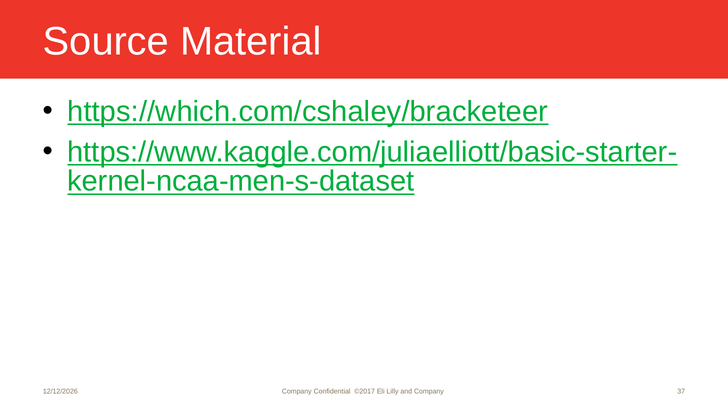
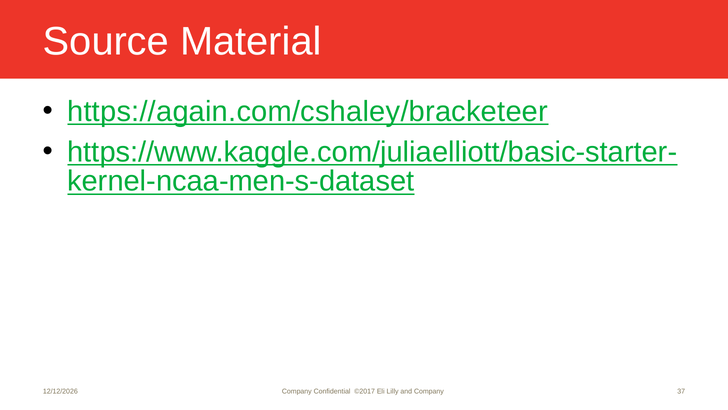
https://which.com/cshaley/bracketeer: https://which.com/cshaley/bracketeer -> https://again.com/cshaley/bracketeer (308, 111)
